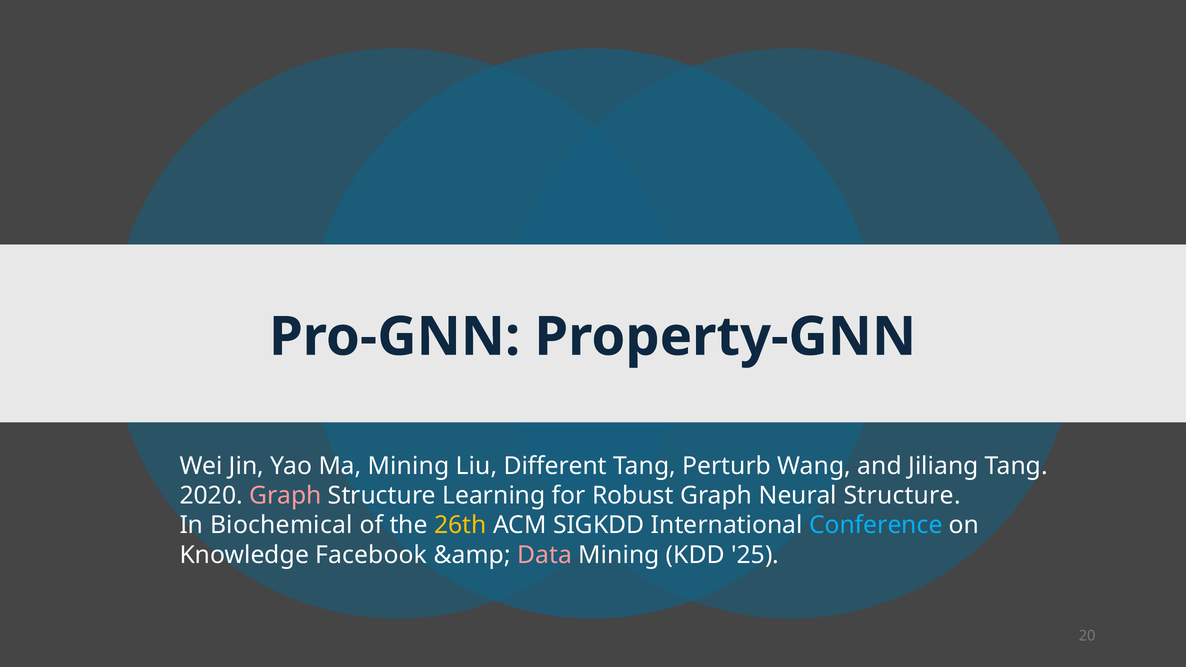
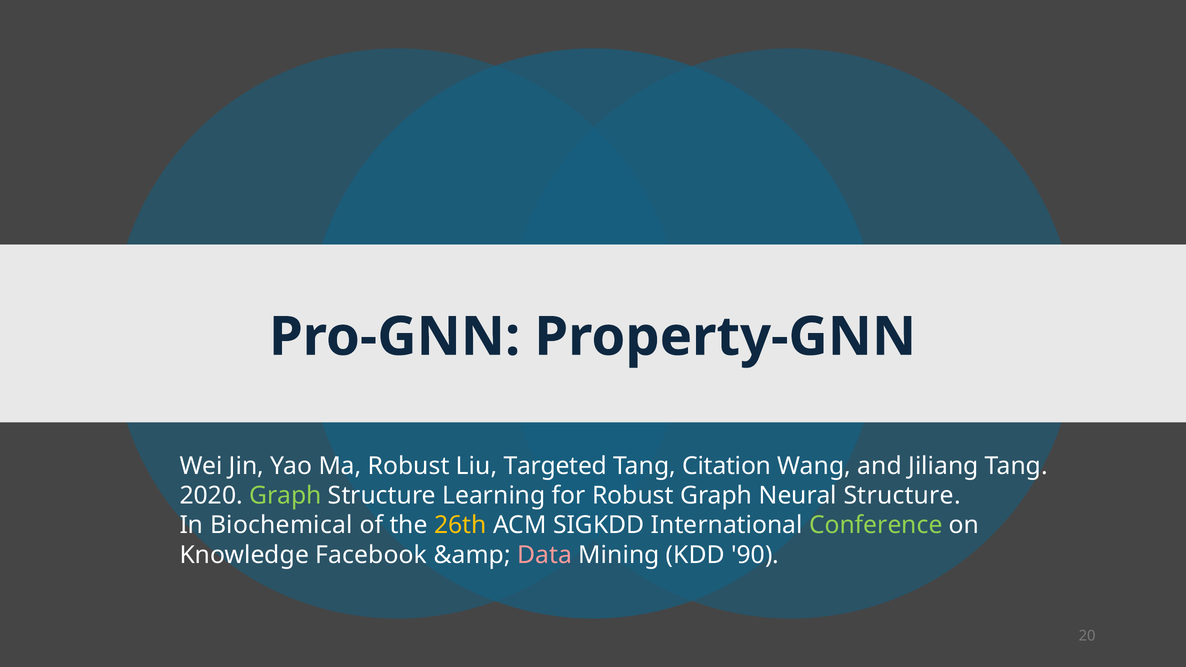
Ma Mining: Mining -> Robust (409, 466)
Different: Different -> Targeted (555, 466)
Perturb: Perturb -> Citation (727, 466)
Graph colour: pink -> light green (285, 496)
Conference colour: light blue -> light green (876, 525)
25: 25 -> 90 (755, 555)
